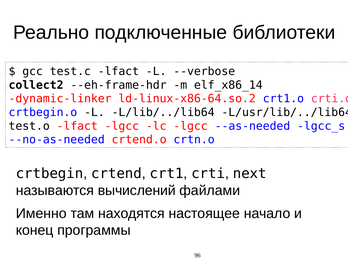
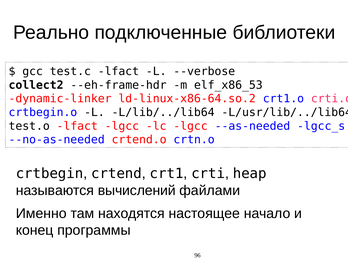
elf_x86_14: elf_x86_14 -> elf_x86_53 (228, 85)
next: next -> heap (250, 174)
